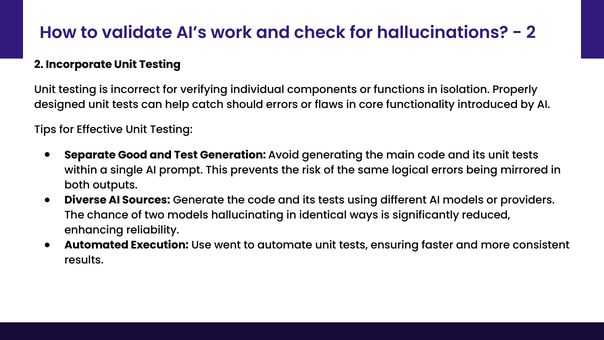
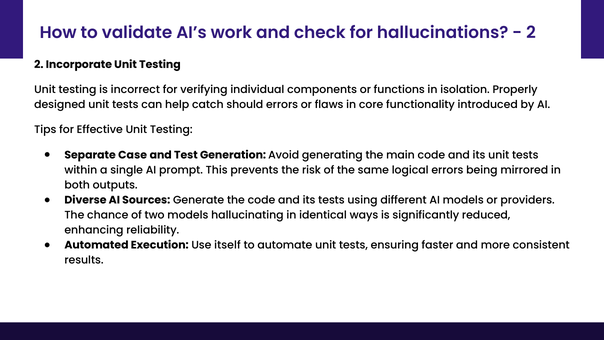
Good: Good -> Case (133, 155)
went: went -> itself (227, 245)
